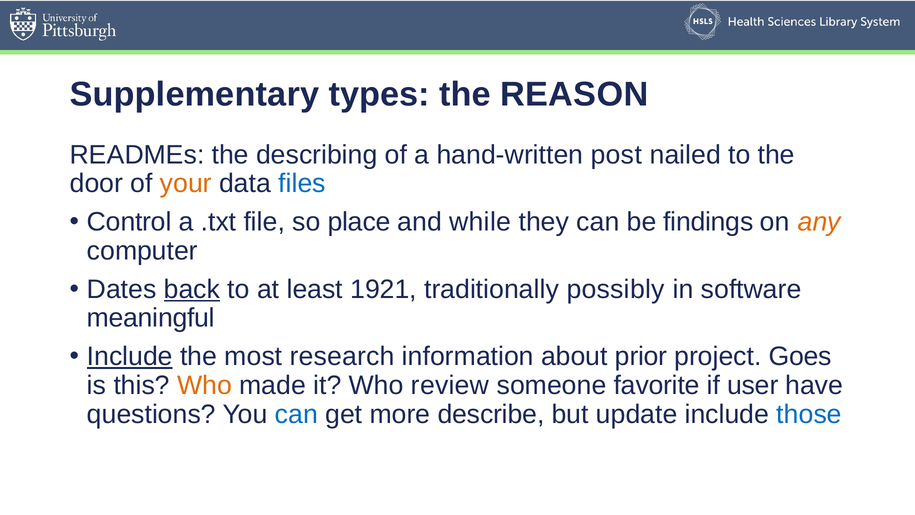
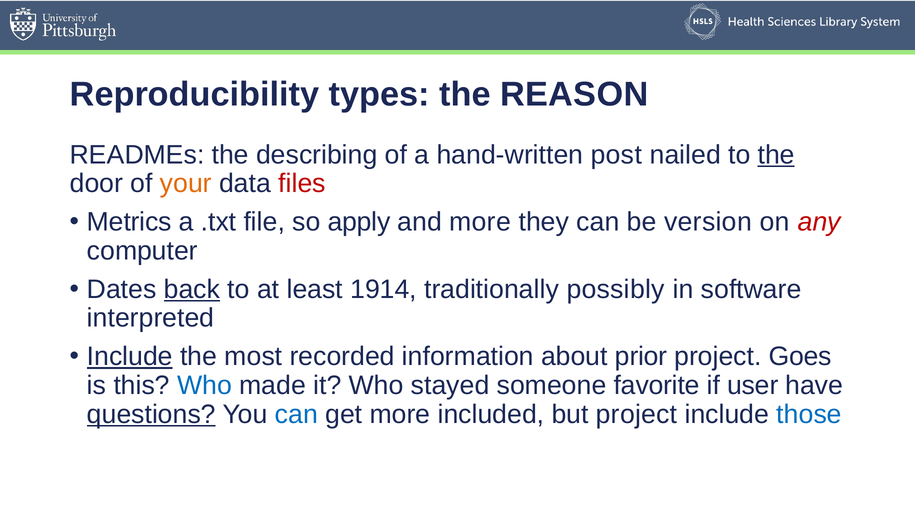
Supplementary: Supplementary -> Reproducibility (195, 94)
the underline: none -> present (776, 155)
files colour: blue -> red (302, 184)
Control: Control -> Metrics (129, 222)
place: place -> apply (359, 222)
and while: while -> more (480, 222)
findings: findings -> version (708, 222)
any colour: orange -> red (819, 222)
1921: 1921 -> 1914 (384, 289)
meaningful: meaningful -> interpreted (151, 318)
research: research -> recorded (342, 356)
Who colour: orange -> blue (204, 385)
review: review -> stayed (450, 385)
questions underline: none -> present (151, 414)
describe: describe -> included (491, 414)
but update: update -> project (637, 414)
